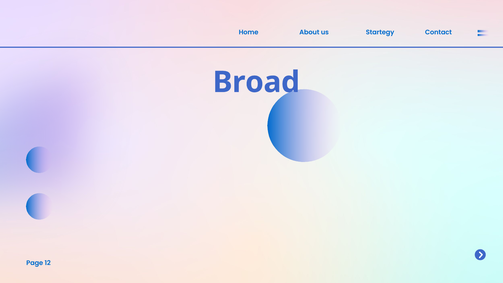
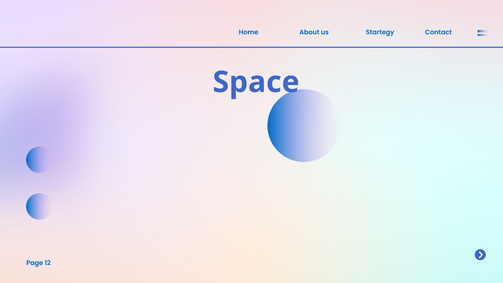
Broad: Broad -> Space (256, 82)
